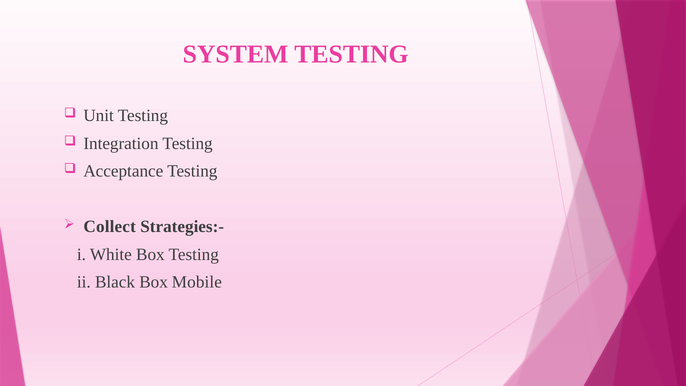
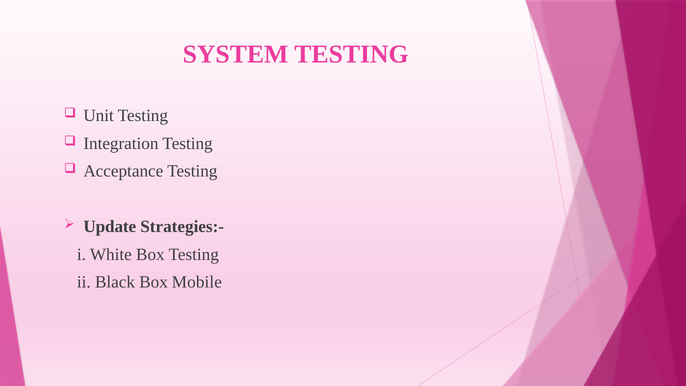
Collect: Collect -> Update (110, 227)
